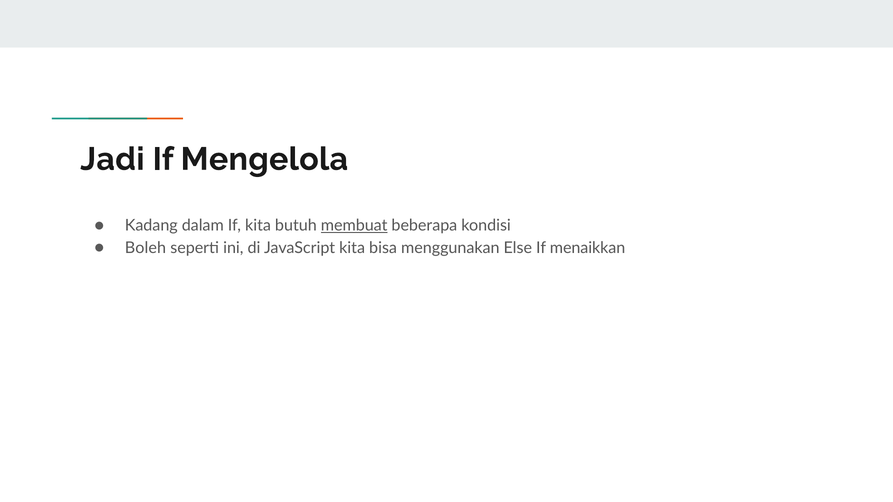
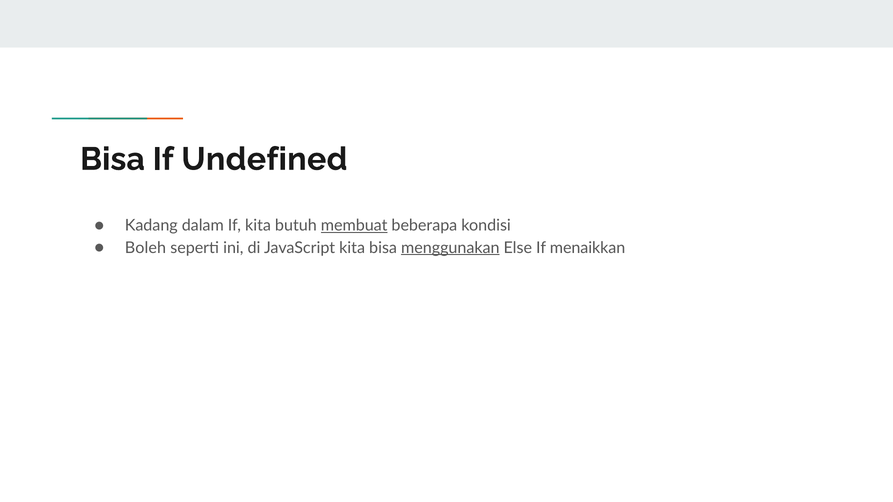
Jadi: Jadi -> Bisa (113, 159)
Mengelola: Mengelola -> Undefined (264, 159)
menggunakan underline: none -> present (450, 248)
